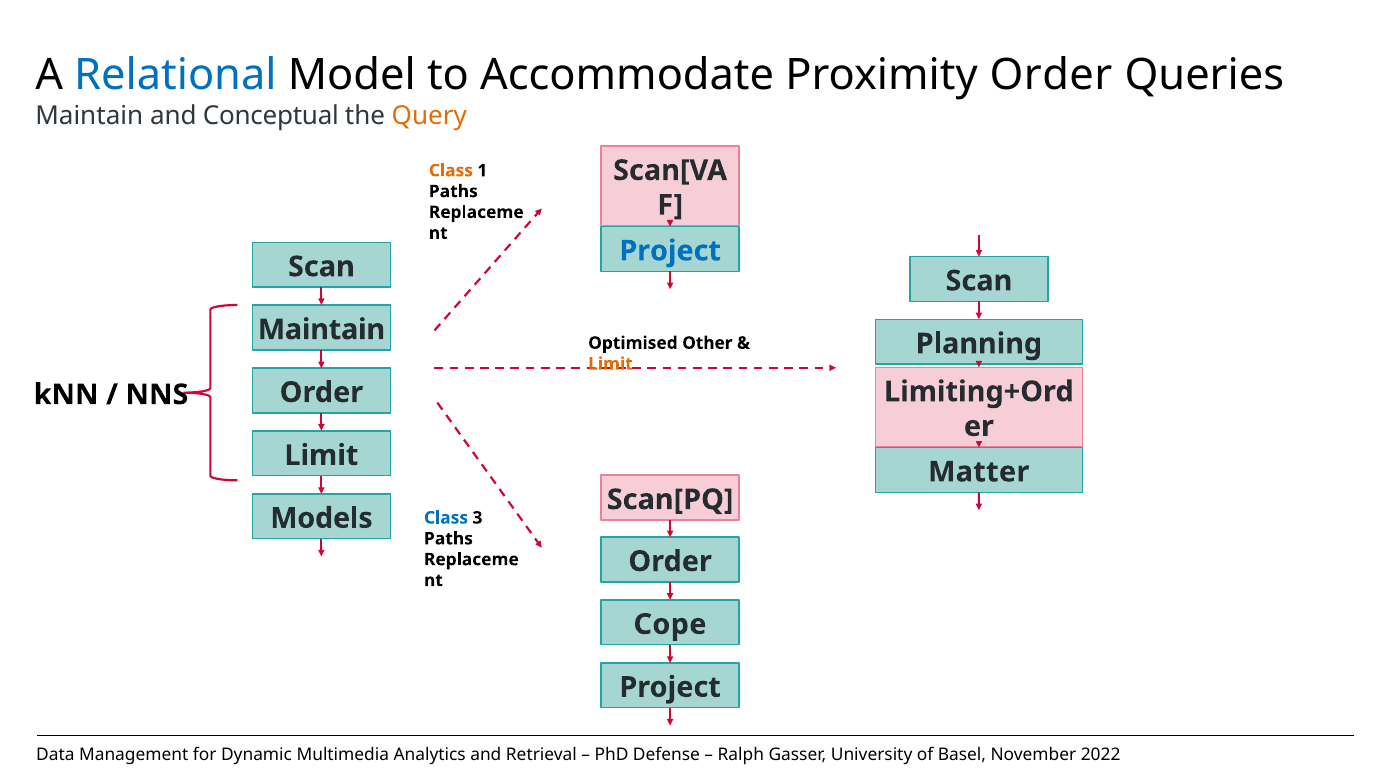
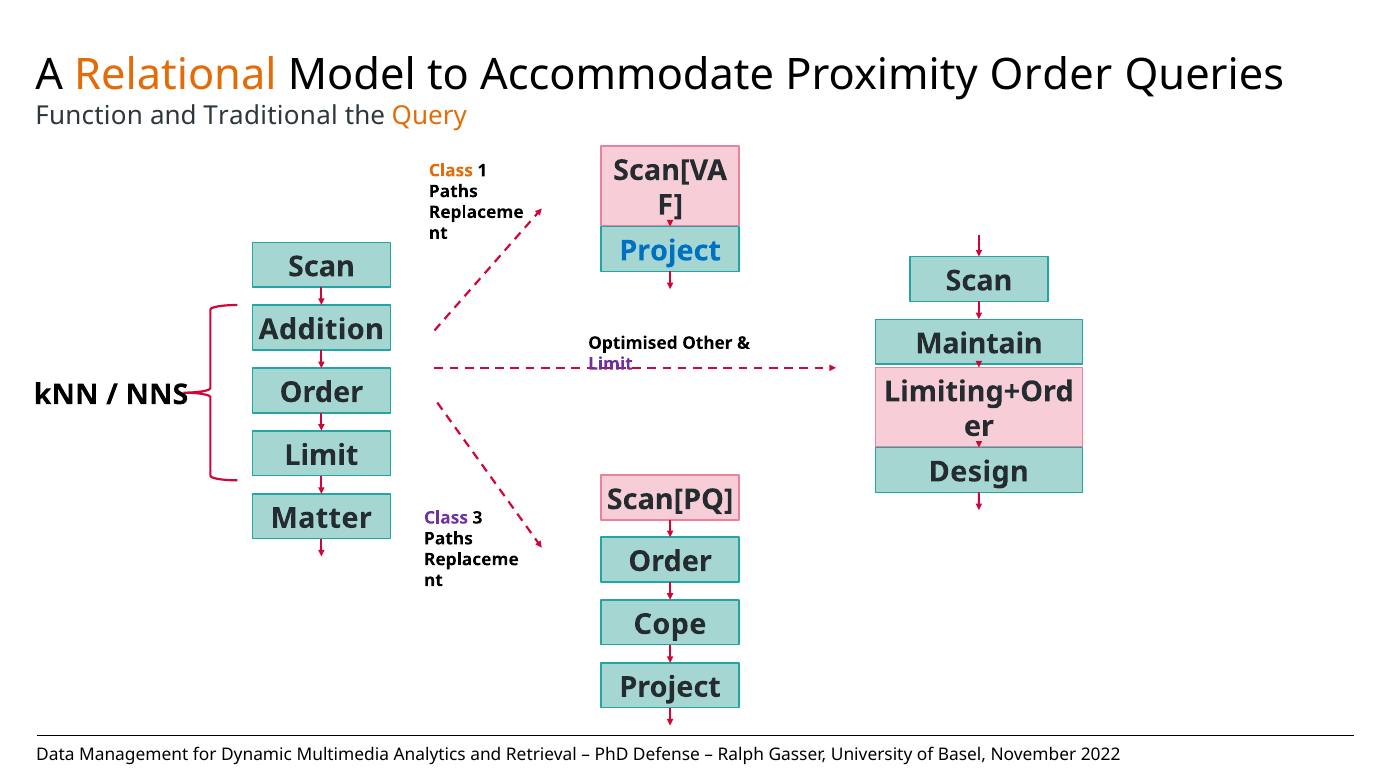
Relational colour: blue -> orange (175, 75)
Maintain: Maintain -> Function (89, 116)
Conceptual: Conceptual -> Traditional (271, 116)
Maintain: Maintain -> Addition (321, 330)
Planning: Planning -> Maintain (979, 344)
Limit colour: orange -> purple (610, 364)
Matter: Matter -> Design (979, 472)
Models: Models -> Matter (321, 518)
Class colour: blue -> purple (446, 518)
